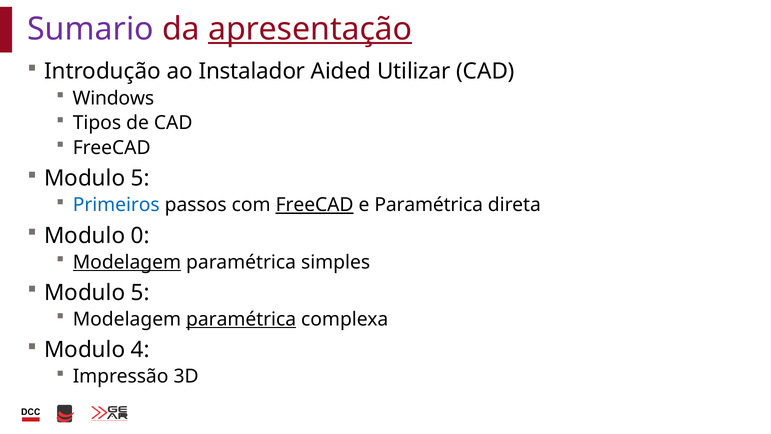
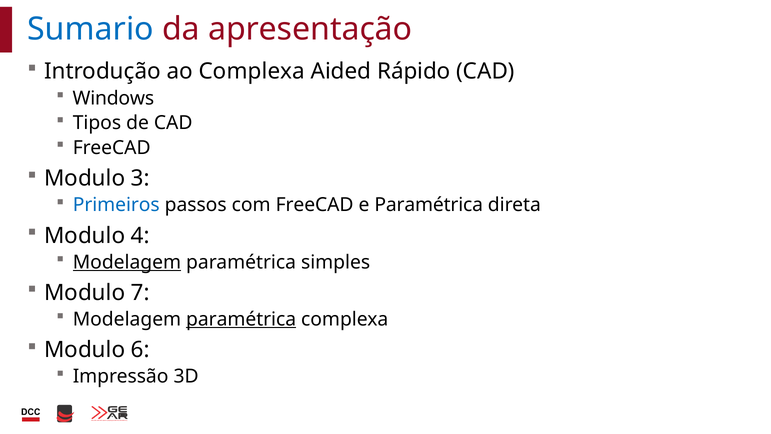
Sumario colour: purple -> blue (91, 29)
apresentação underline: present -> none (310, 29)
ao Instalador: Instalador -> Complexa (252, 72)
Utilizar: Utilizar -> Rápido (414, 72)
5: 5 -> 3 (140, 178)
FreeCAD underline: present -> none (315, 205)
0: 0 -> 4 (140, 235)
5: 5 -> 7 (140, 293)
4: 4 -> 6 (140, 350)
